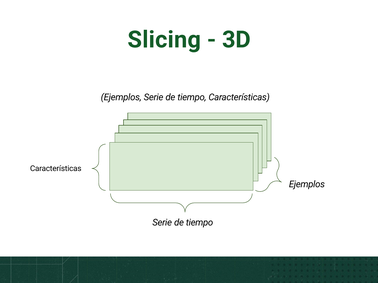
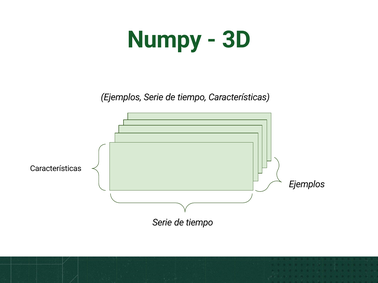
Slicing: Slicing -> Numpy (164, 40)
